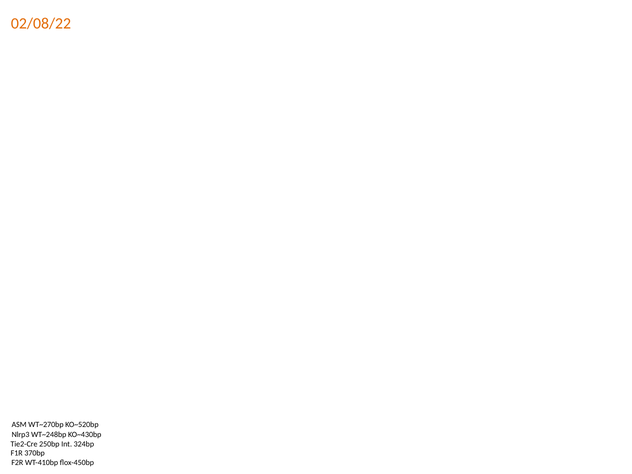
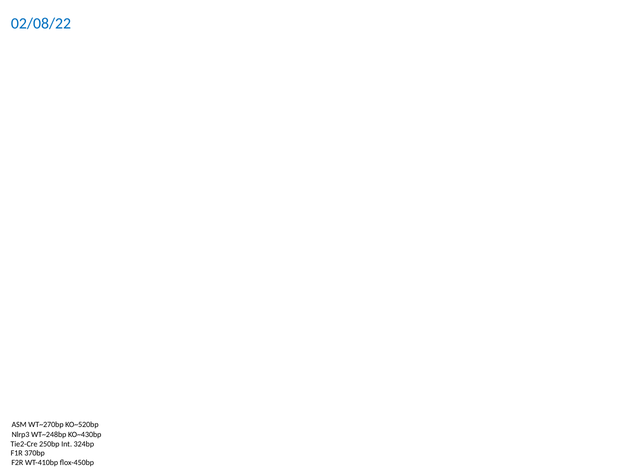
02/08/22 colour: orange -> blue (41, 24)
